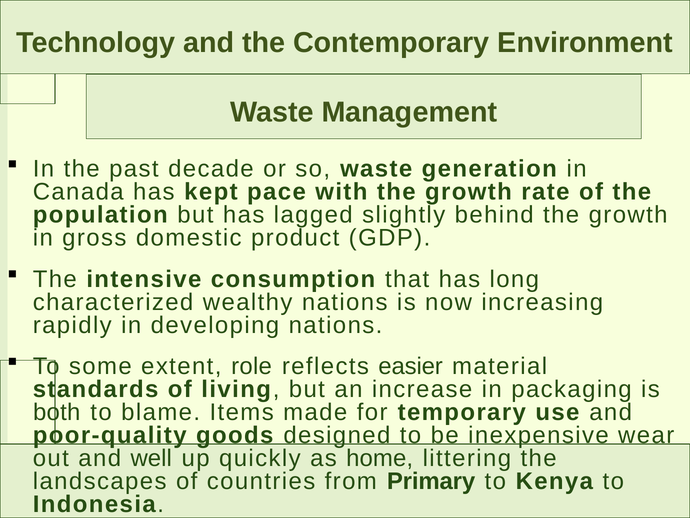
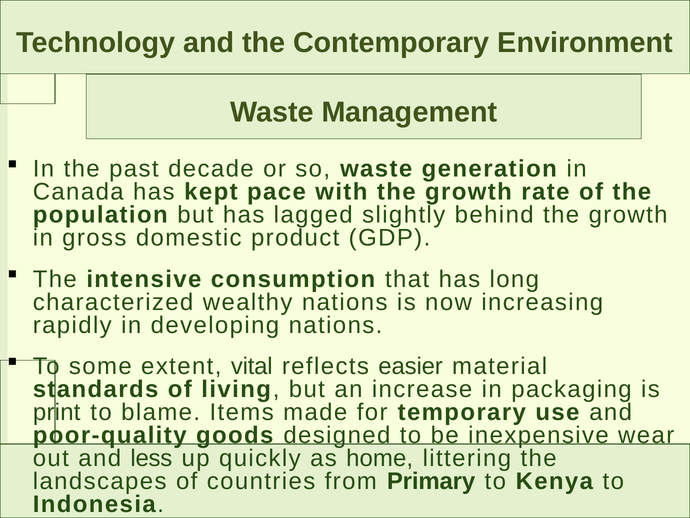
role: role -> vital (252, 366)
both: both -> print (57, 412)
well: well -> less (151, 458)
